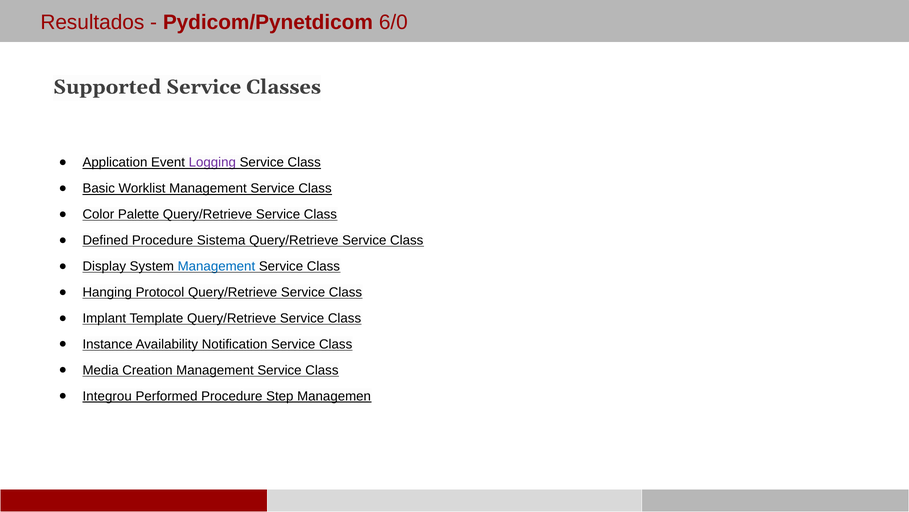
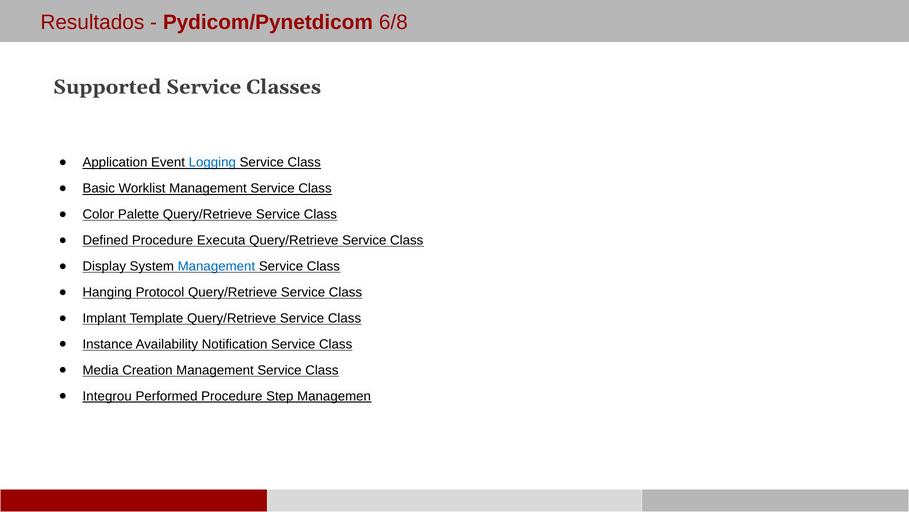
6/0: 6/0 -> 6/8 (393, 22)
Logging colour: purple -> blue (212, 162)
Sistema: Sistema -> Executa (221, 240)
